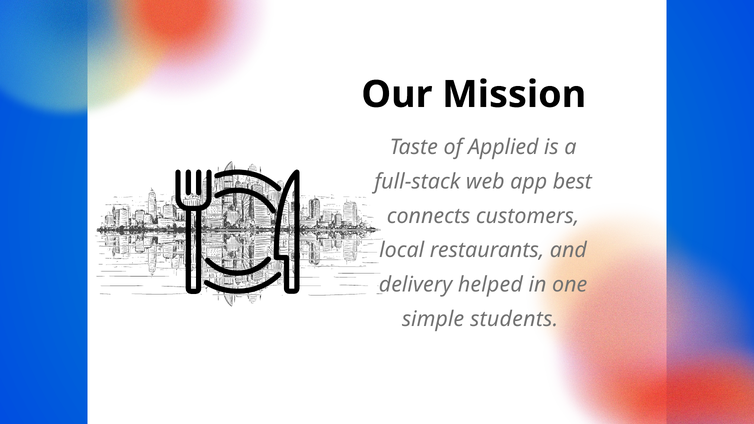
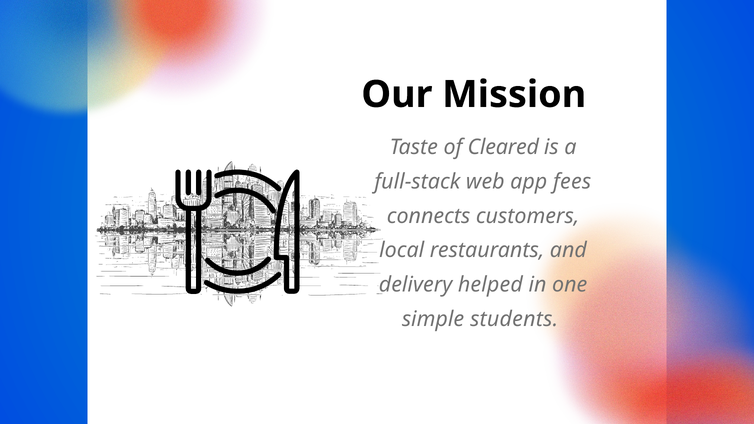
Applied: Applied -> Cleared (503, 147)
best: best -> fees (572, 182)
